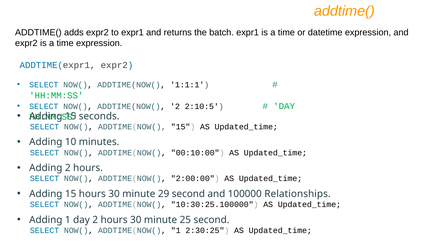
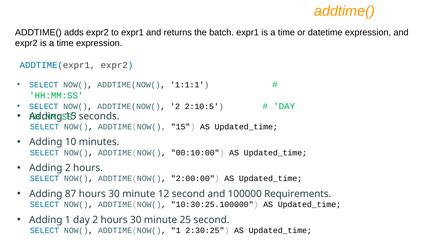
15: 15 -> 87 (71, 194)
29: 29 -> 12 (164, 194)
Relationships: Relationships -> Requirements (298, 194)
